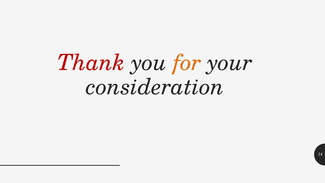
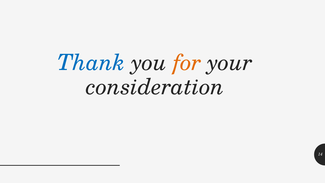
Thank colour: red -> blue (91, 63)
